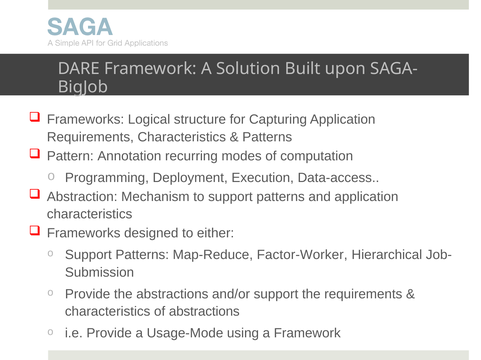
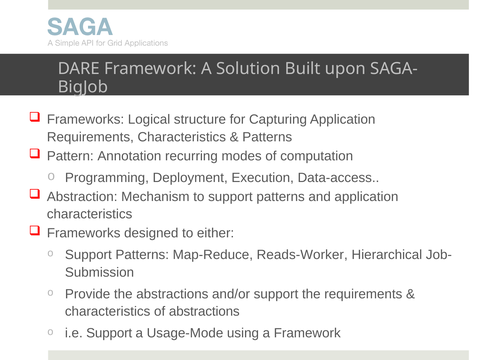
Factor-Worker: Factor-Worker -> Reads-Worker (302, 255)
i.e Provide: Provide -> Support (109, 334)
